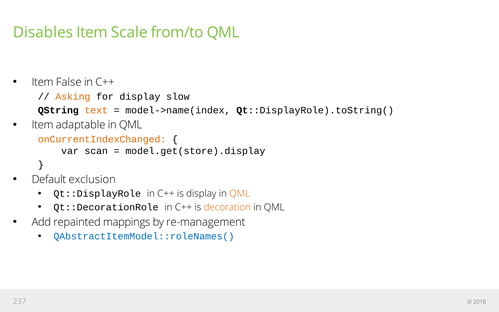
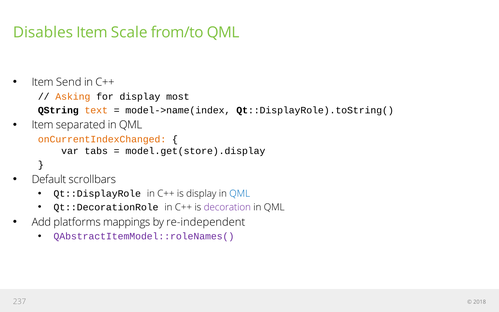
False: False -> Send (69, 82)
slow: slow -> most (178, 97)
adaptable: adaptable -> separated (81, 125)
scan: scan -> tabs (96, 151)
exclusion: exclusion -> scrollbars (92, 179)
QML colour: orange -> blue (240, 194)
decoration colour: orange -> purple (227, 207)
repainted: repainted -> platforms (77, 222)
re-management: re-management -> re-independent (206, 222)
QAbstractItemModel::roleNames( colour: blue -> purple (144, 236)
